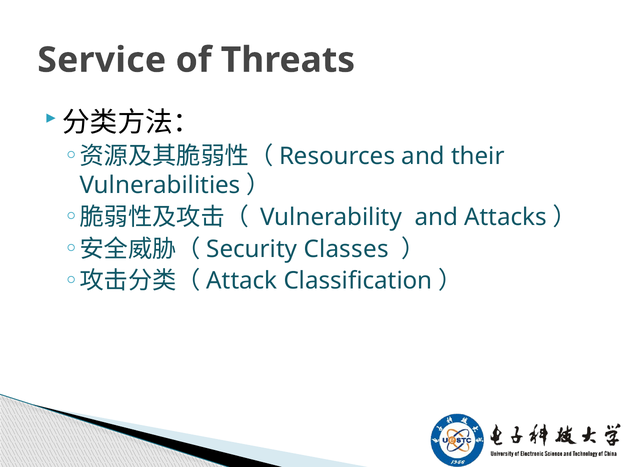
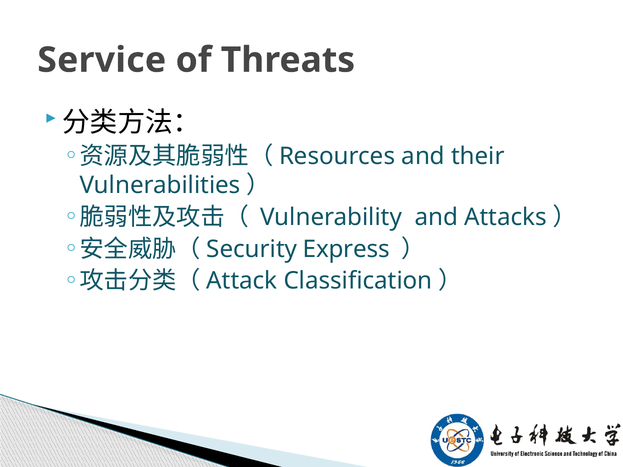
Classes: Classes -> Express (346, 249)
